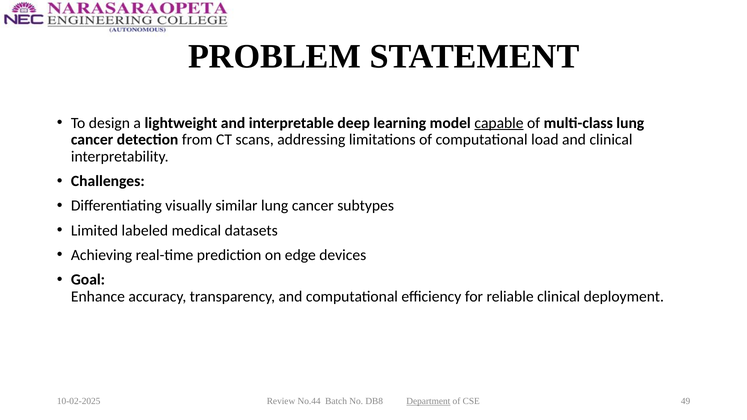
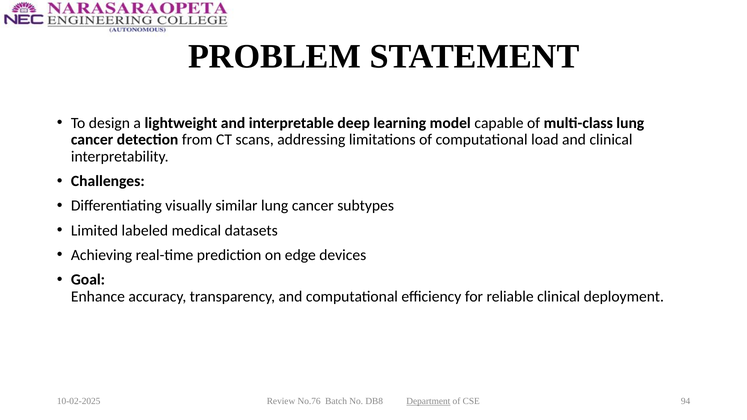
capable underline: present -> none (499, 123)
No.44: No.44 -> No.76 (309, 401)
49: 49 -> 94 (686, 401)
